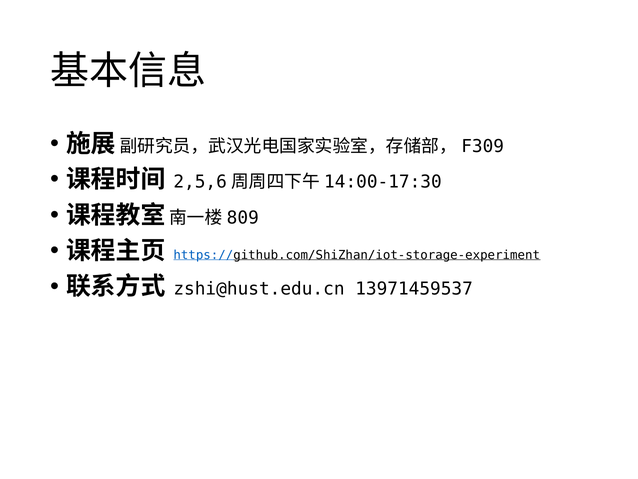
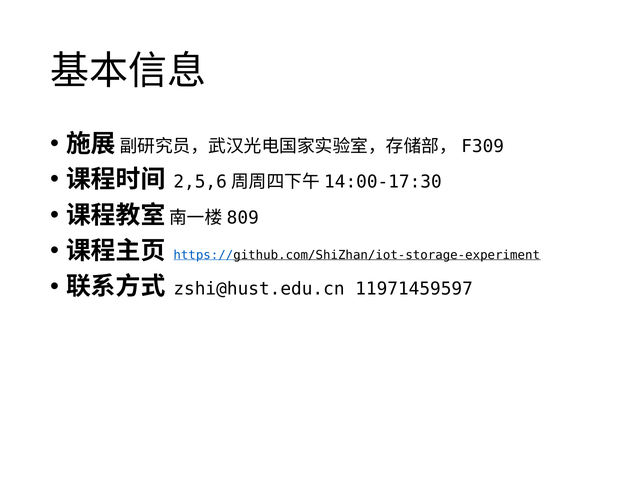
13971459537: 13971459537 -> 11971459597 (414, 289)
